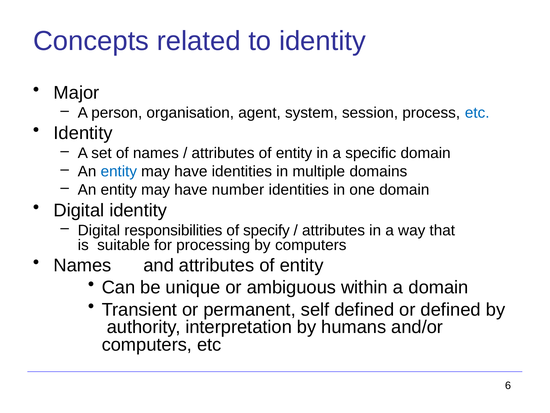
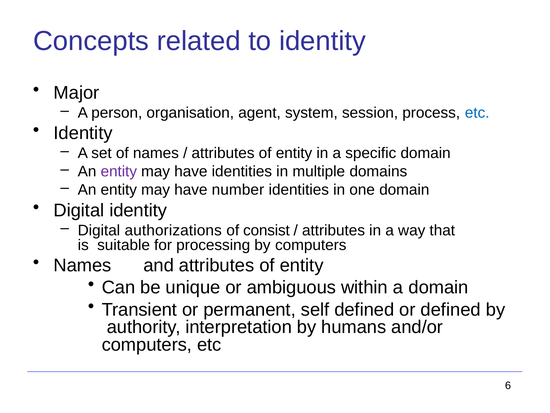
entity colour: blue -> purple (119, 171)
responsibilities: responsibilities -> authorizations (173, 230)
specify: specify -> consist (266, 230)
